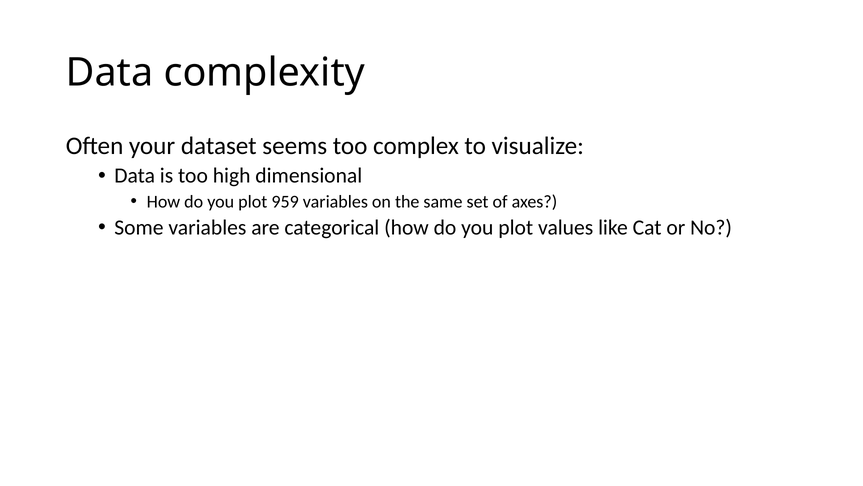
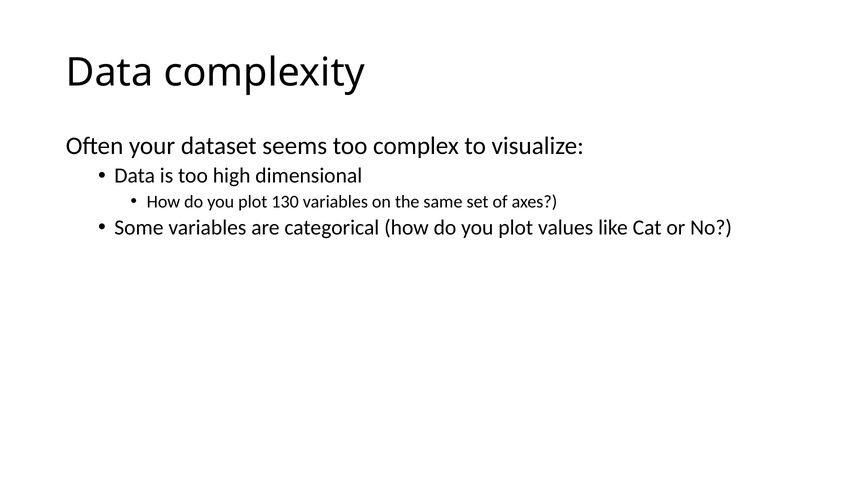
959: 959 -> 130 (285, 201)
